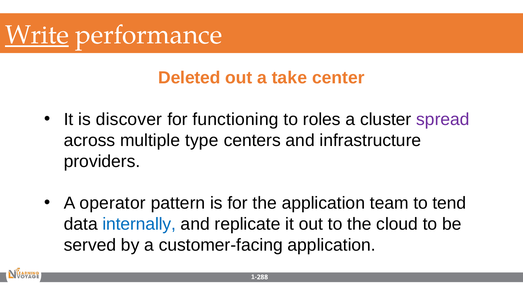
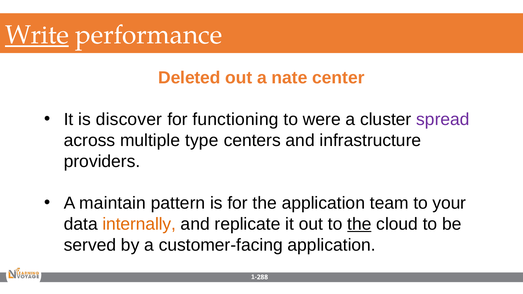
take: take -> nate (289, 78)
roles: roles -> were (322, 120)
operator: operator -> maintain (113, 203)
tend: tend -> your (449, 203)
internally colour: blue -> orange (139, 224)
the underline: none -> present (359, 224)
